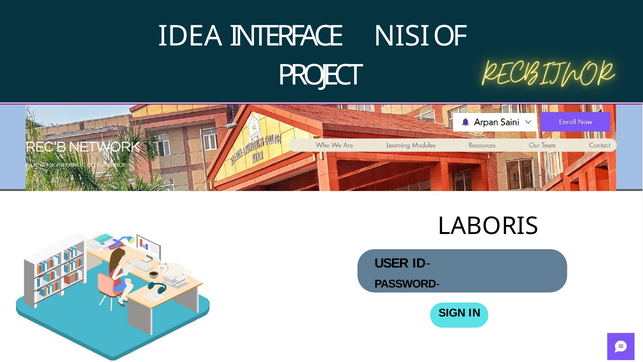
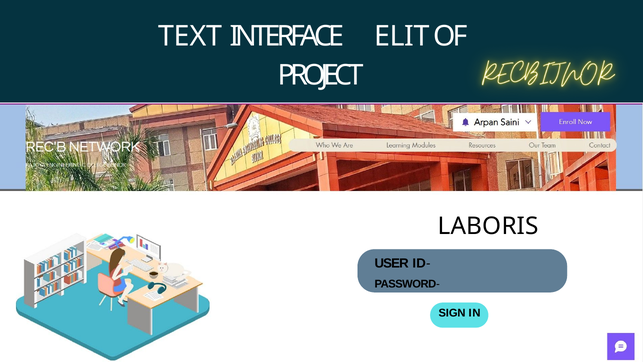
IDEA: IDEA -> TEXT (190, 36)
NISI: NISI -> ELIT (402, 36)
